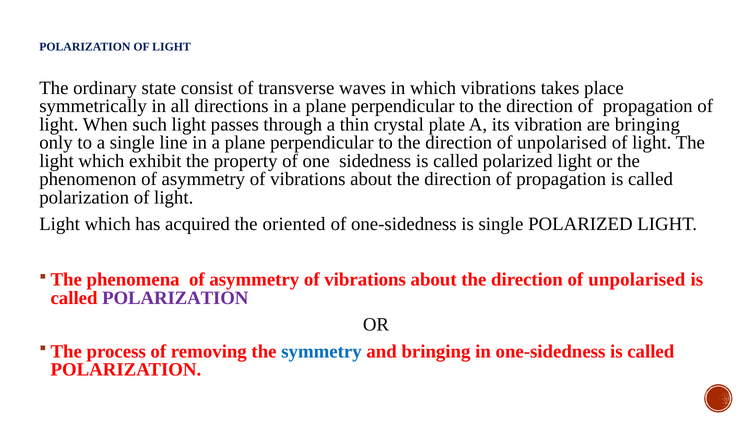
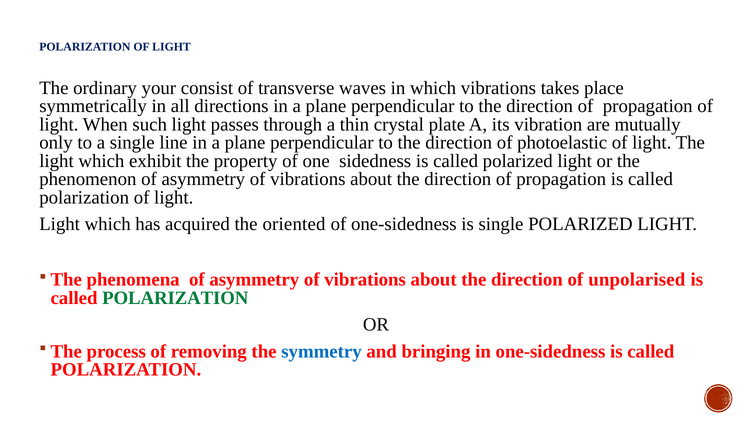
state: state -> your (159, 88)
are bringing: bringing -> mutually (648, 125)
unpolarised: unpolarised -> photoelastic (562, 143)
POLARIZATION colour: purple -> green (175, 298)
